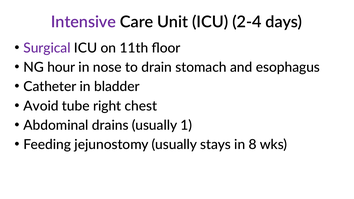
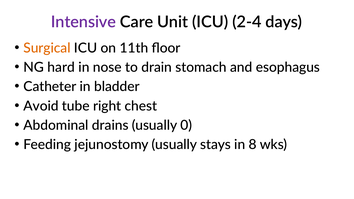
Surgical colour: purple -> orange (47, 48)
hour: hour -> hard (61, 67)
1: 1 -> 0 (186, 125)
